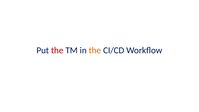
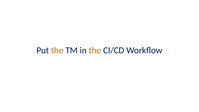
the colour: red -> orange (57, 50)
